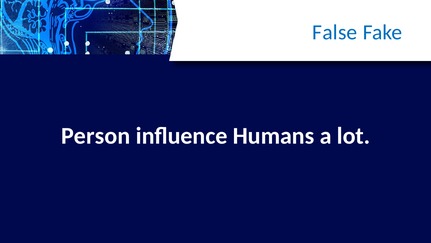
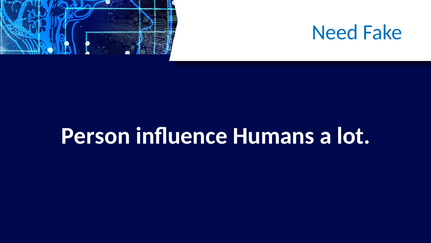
False: False -> Need (335, 32)
